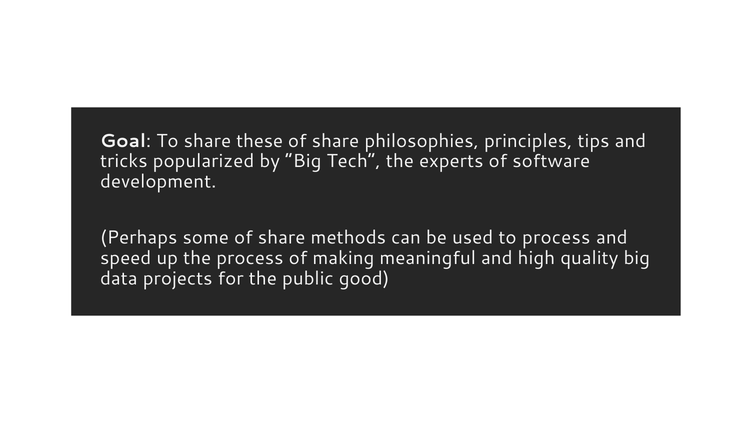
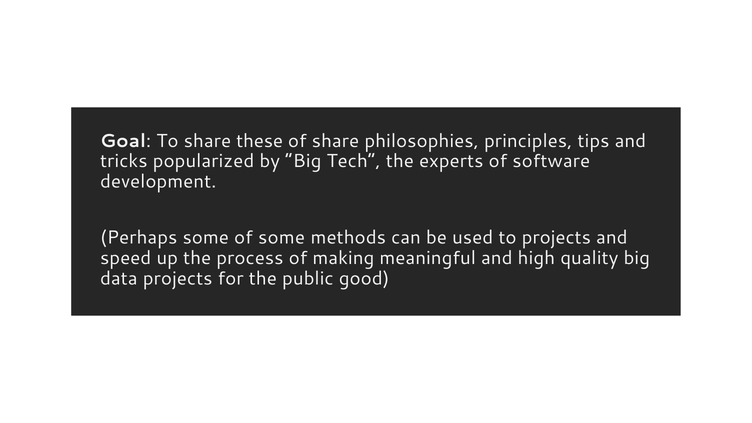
some of share: share -> some (282, 238)
to process: process -> projects (556, 238)
